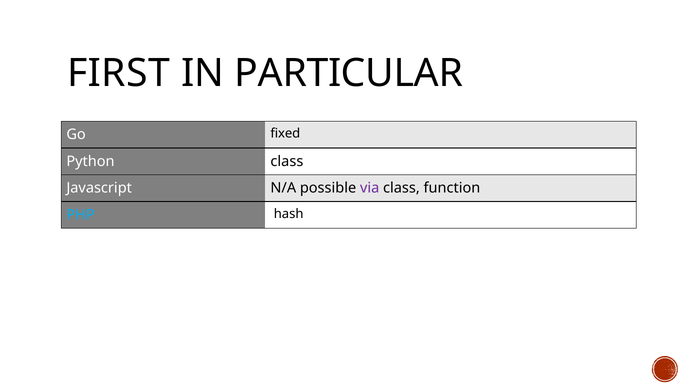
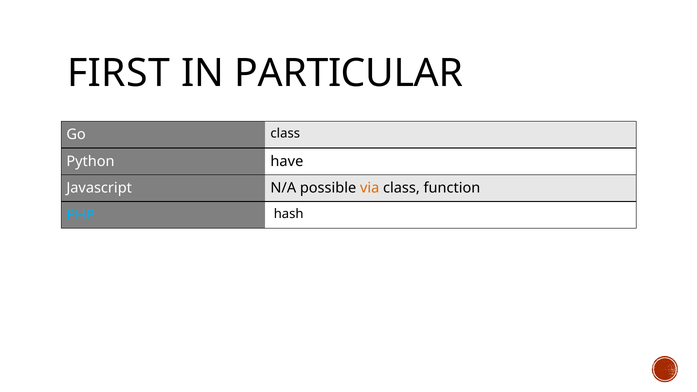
Go fixed: fixed -> class (285, 133)
Python class: class -> have (287, 161)
via colour: purple -> orange (370, 188)
